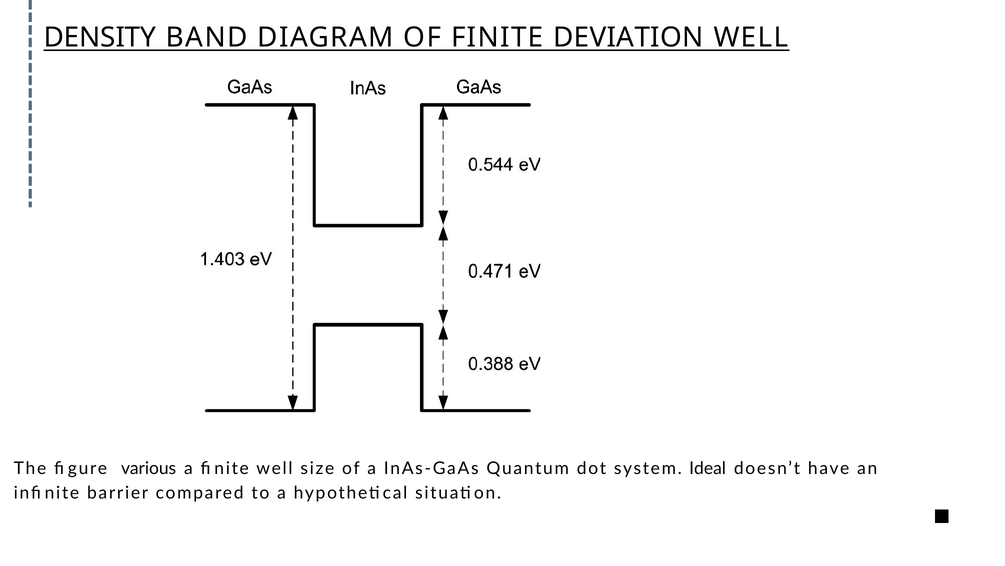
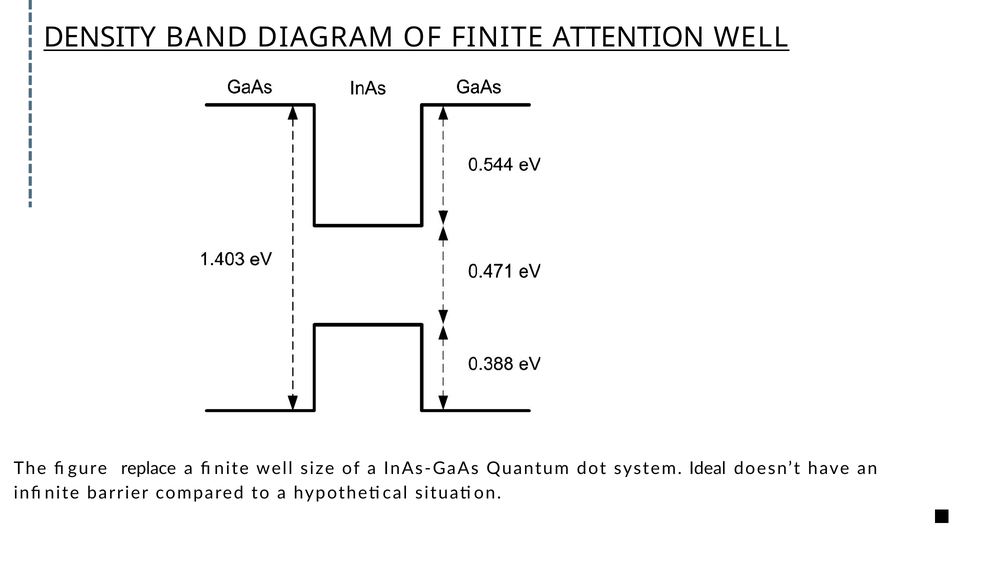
DEVIATION: DEVIATION -> ATTENTION (629, 37)
various: various -> replace (149, 468)
